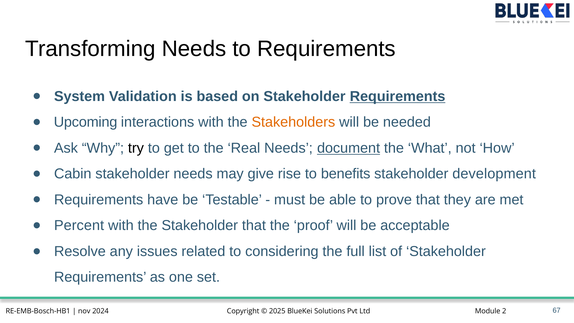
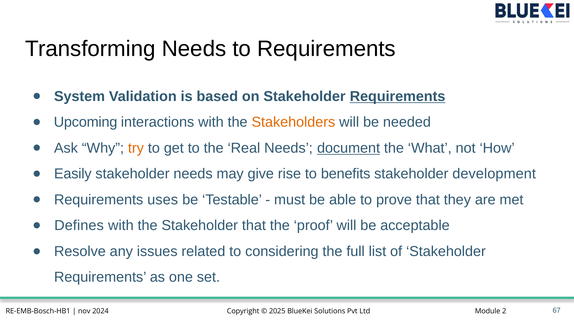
try colour: black -> orange (136, 148)
Cabin: Cabin -> Easily (73, 174)
have: have -> uses (163, 200)
Percent: Percent -> Defines (79, 225)
